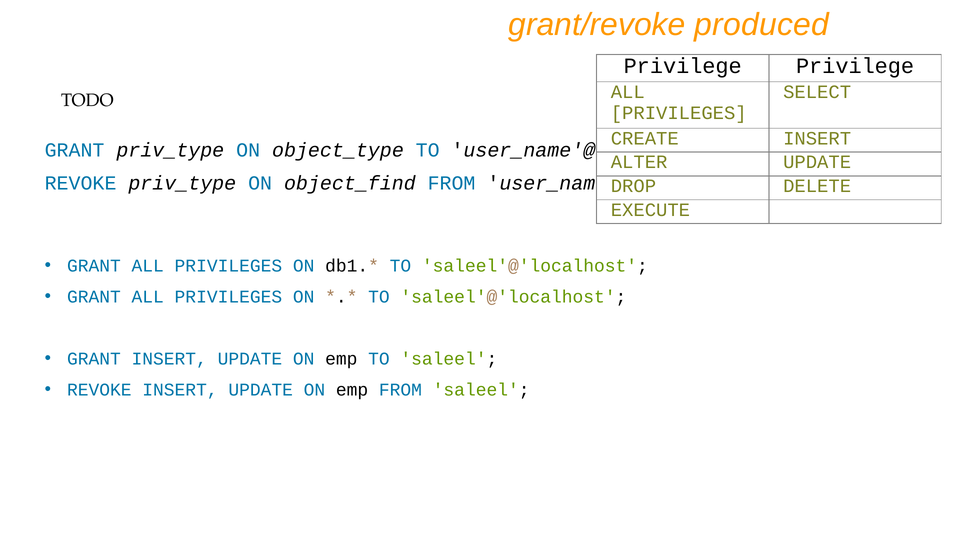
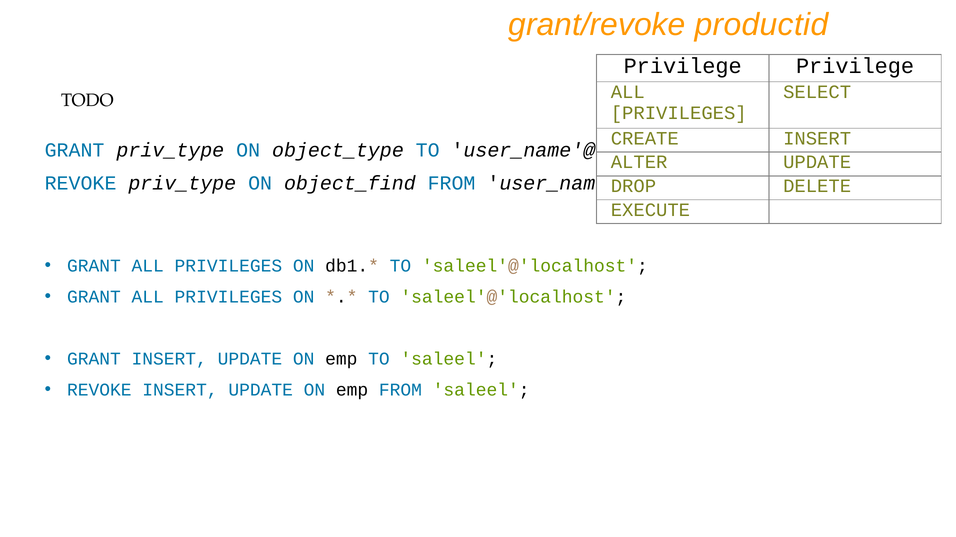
produced: produced -> productid (762, 25)
